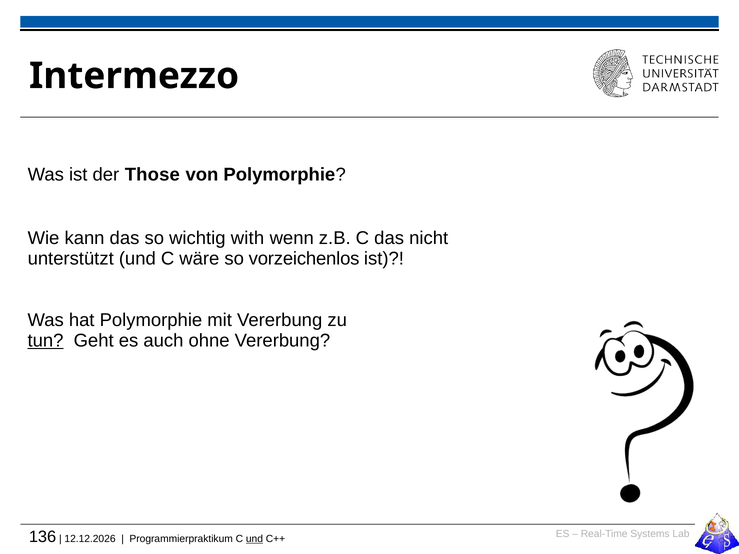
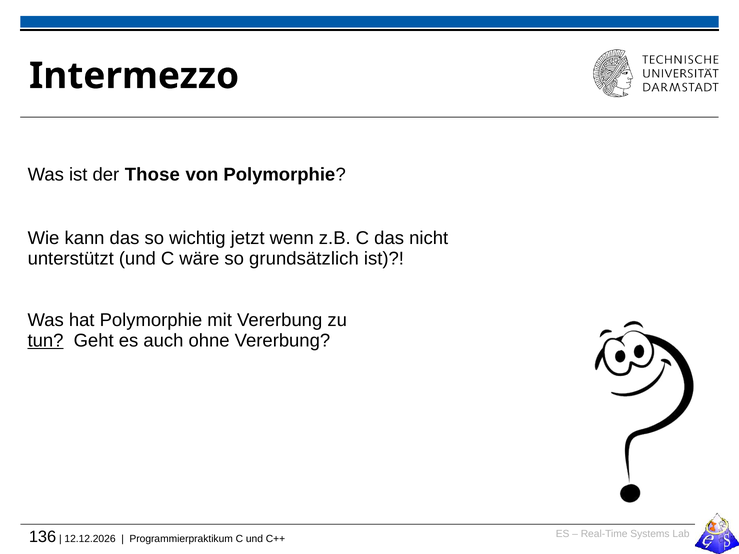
with: with -> jetzt (248, 238)
vorzeichenlos: vorzeichenlos -> grundsätzlich (304, 259)
und underline: present -> none (254, 539)
